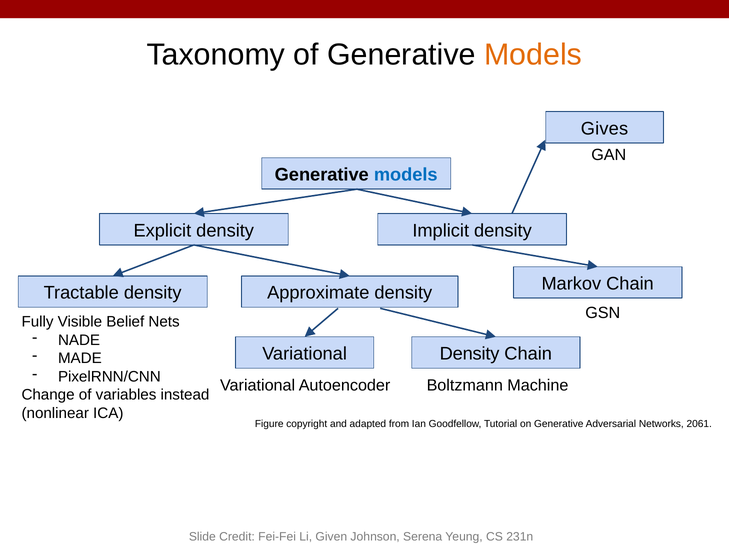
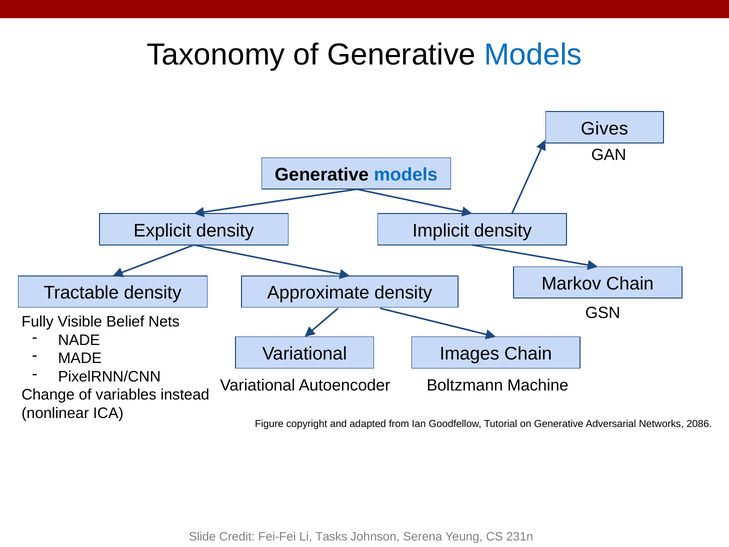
Models colour: orange -> blue (533, 54)
Variational Density: Density -> Images (469, 354)
2061: 2061 -> 2086 (699, 424)
Given: Given -> Tasks (331, 537)
